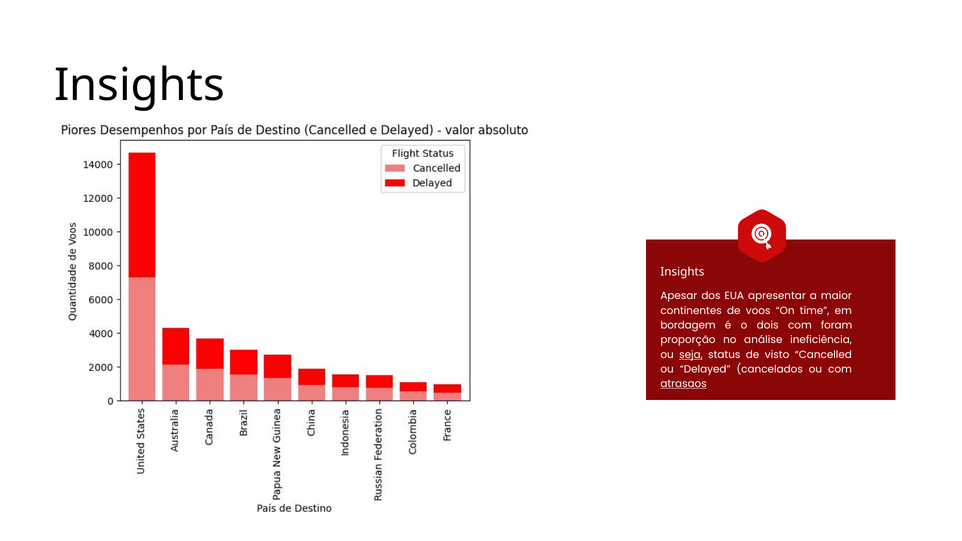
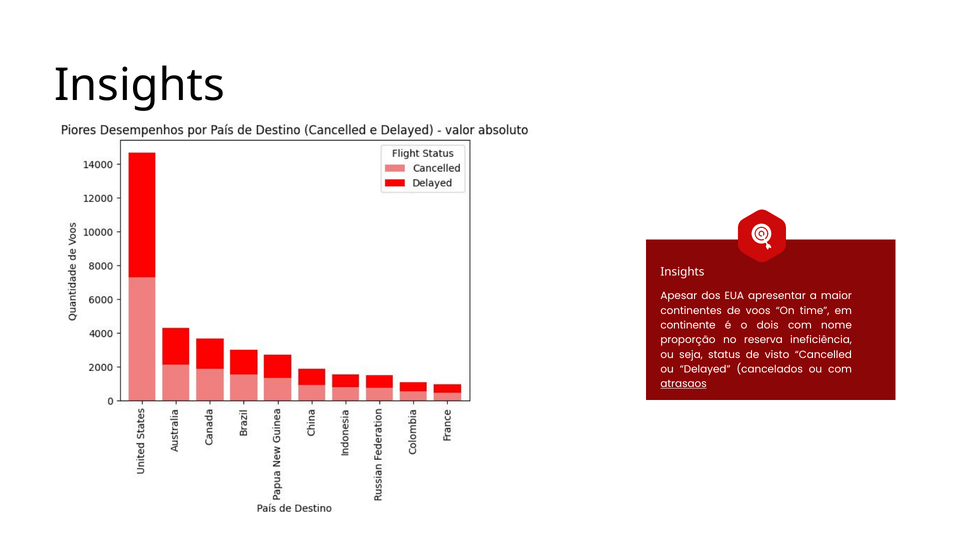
bordagem: bordagem -> continente (688, 325)
foram: foram -> nome (836, 325)
análise: análise -> reserva (763, 340)
seja underline: present -> none (691, 355)
